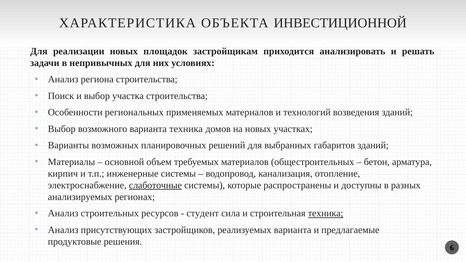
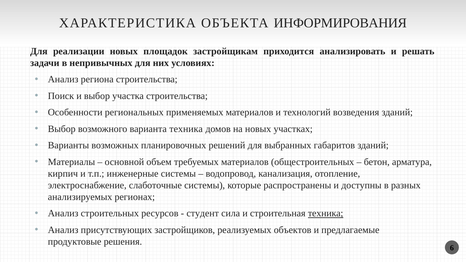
ИНВЕСТИЦИОННОЙ: ИНВЕСТИЦИОННОЙ -> ИНФОРМИРОВАНИЯ (340, 23)
слаботочные underline: present -> none (155, 185)
реализуемых варианта: варианта -> объектов (293, 230)
